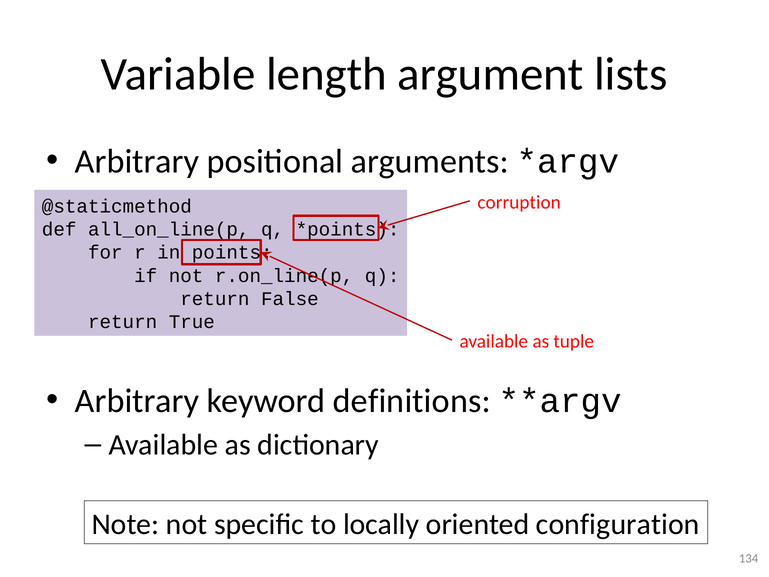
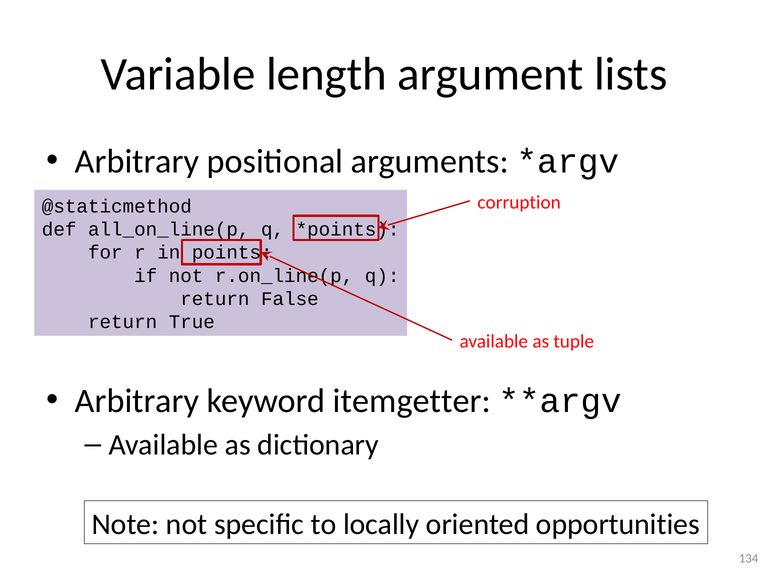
definitions: definitions -> itemgetter (412, 401)
configuration: configuration -> opportunities (618, 524)
